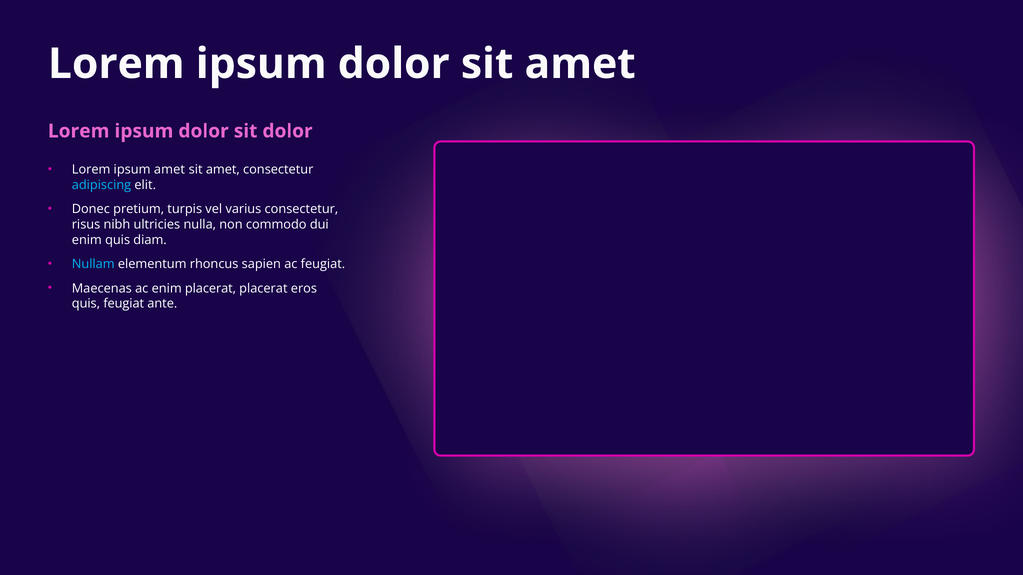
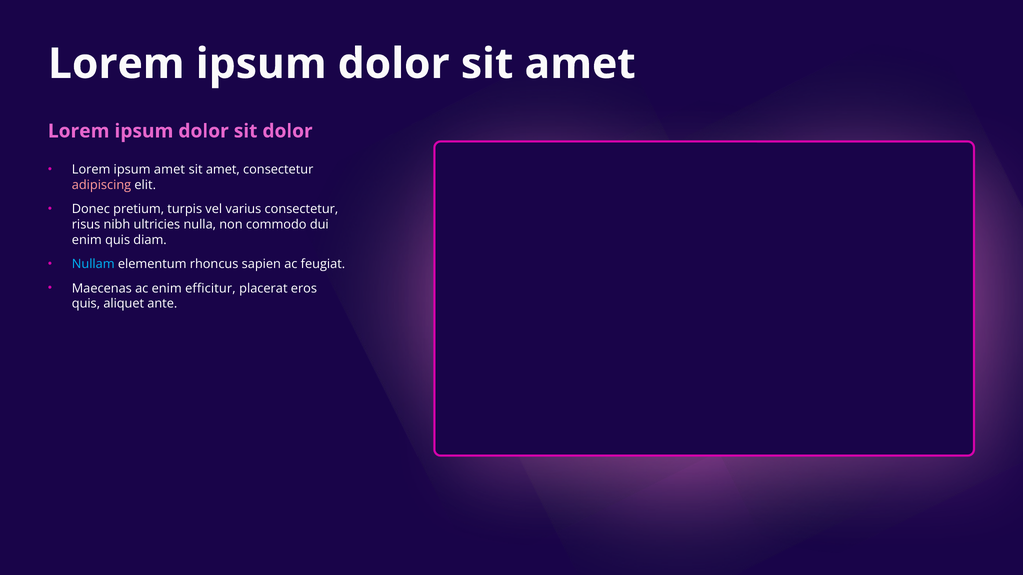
adipiscing colour: light blue -> pink (102, 185)
enim placerat: placerat -> efficitur (210, 289)
quis feugiat: feugiat -> aliquet (124, 304)
